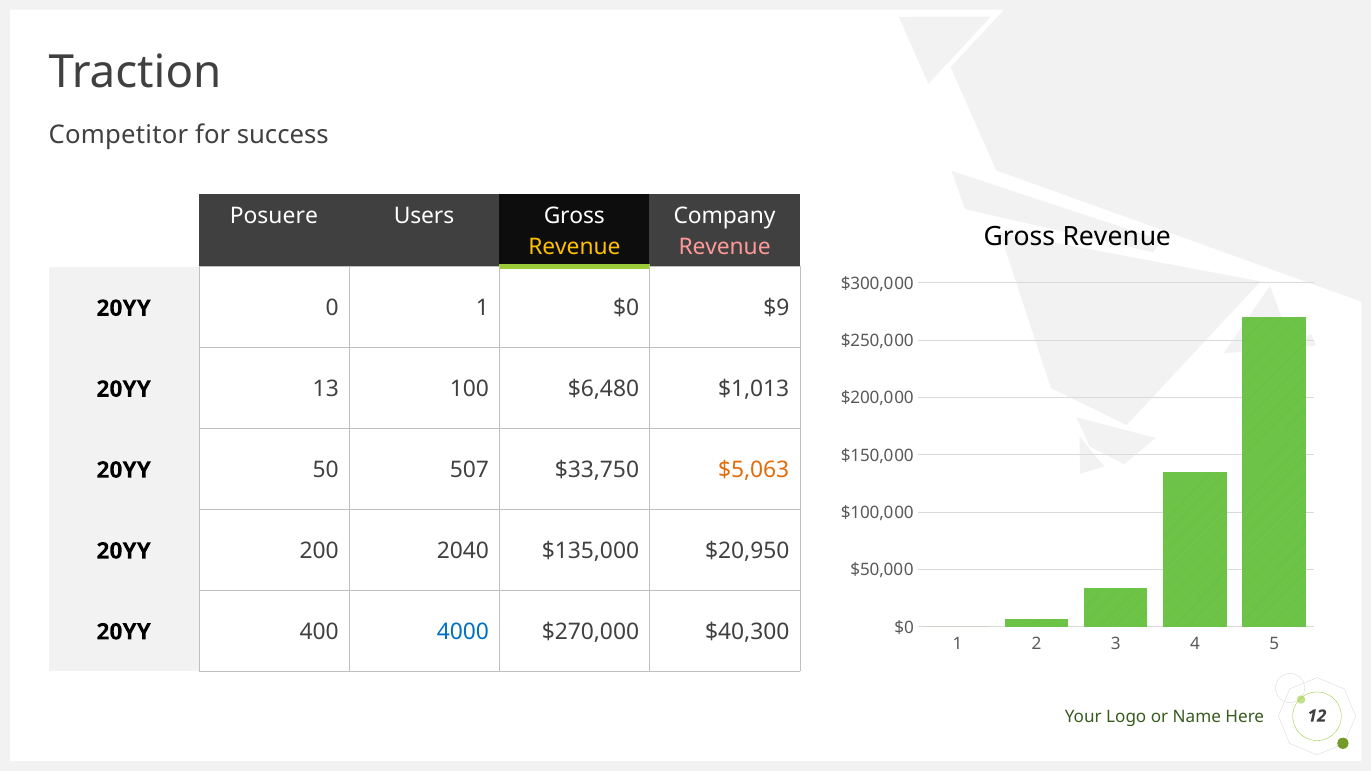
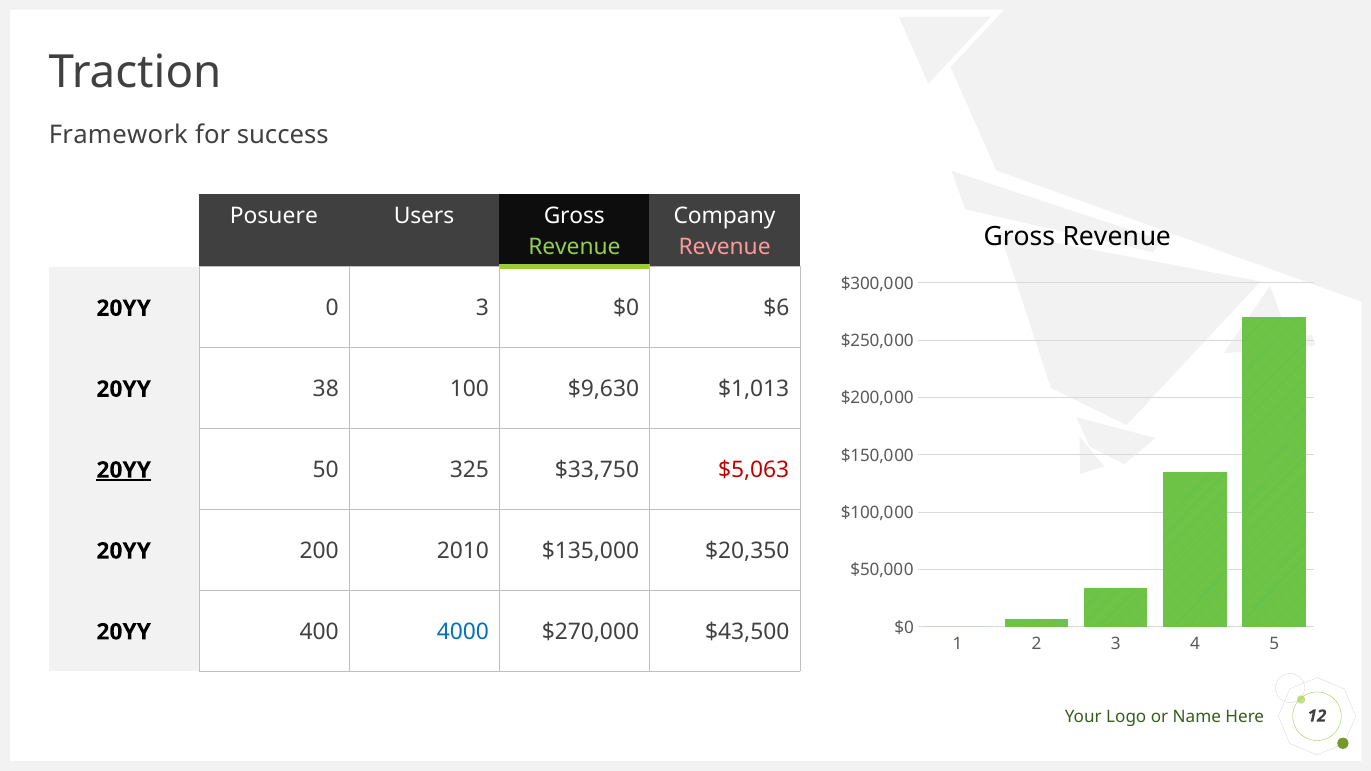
Competitor: Competitor -> Framework (118, 135)
Revenue colour: yellow -> light green (574, 247)
0 1: 1 -> 3 (482, 308)
$9: $9 -> $6 (776, 308)
13: 13 -> 38 (326, 389)
$6,480: $6,480 -> $9,630 (603, 389)
20YY underline: none -> present (124, 470)
507: 507 -> 325 (469, 470)
$5,063 colour: orange -> red (754, 470)
2040: 2040 -> 2010 (463, 551)
$20,950: $20,950 -> $20,350 (747, 551)
$40,300: $40,300 -> $43,500 (747, 632)
